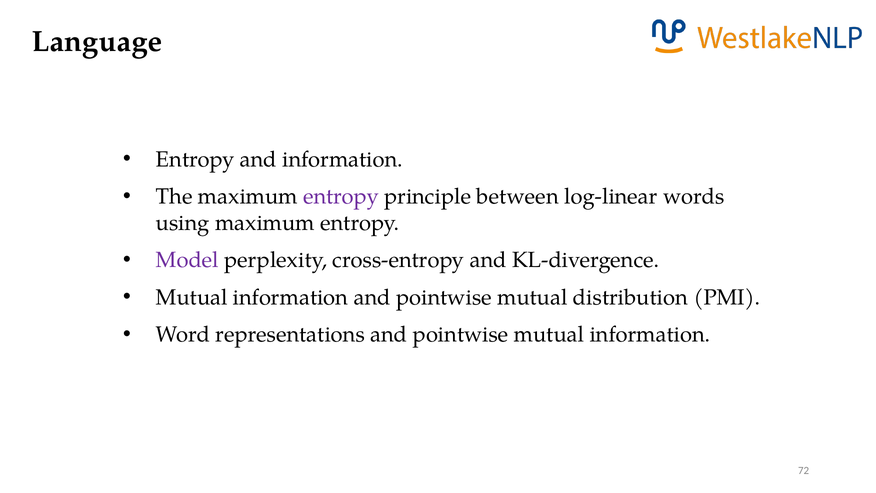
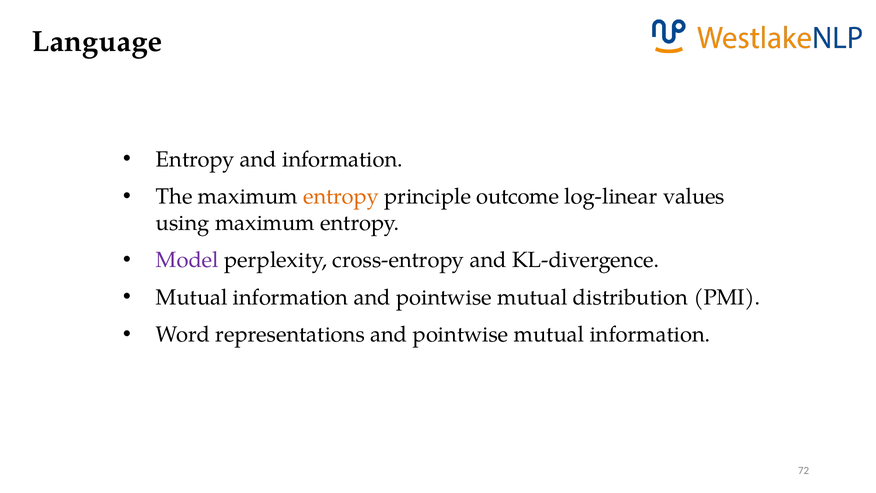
entropy colour: purple -> orange (341, 196)
between: between -> outcome (518, 196)
words: words -> values (694, 196)
